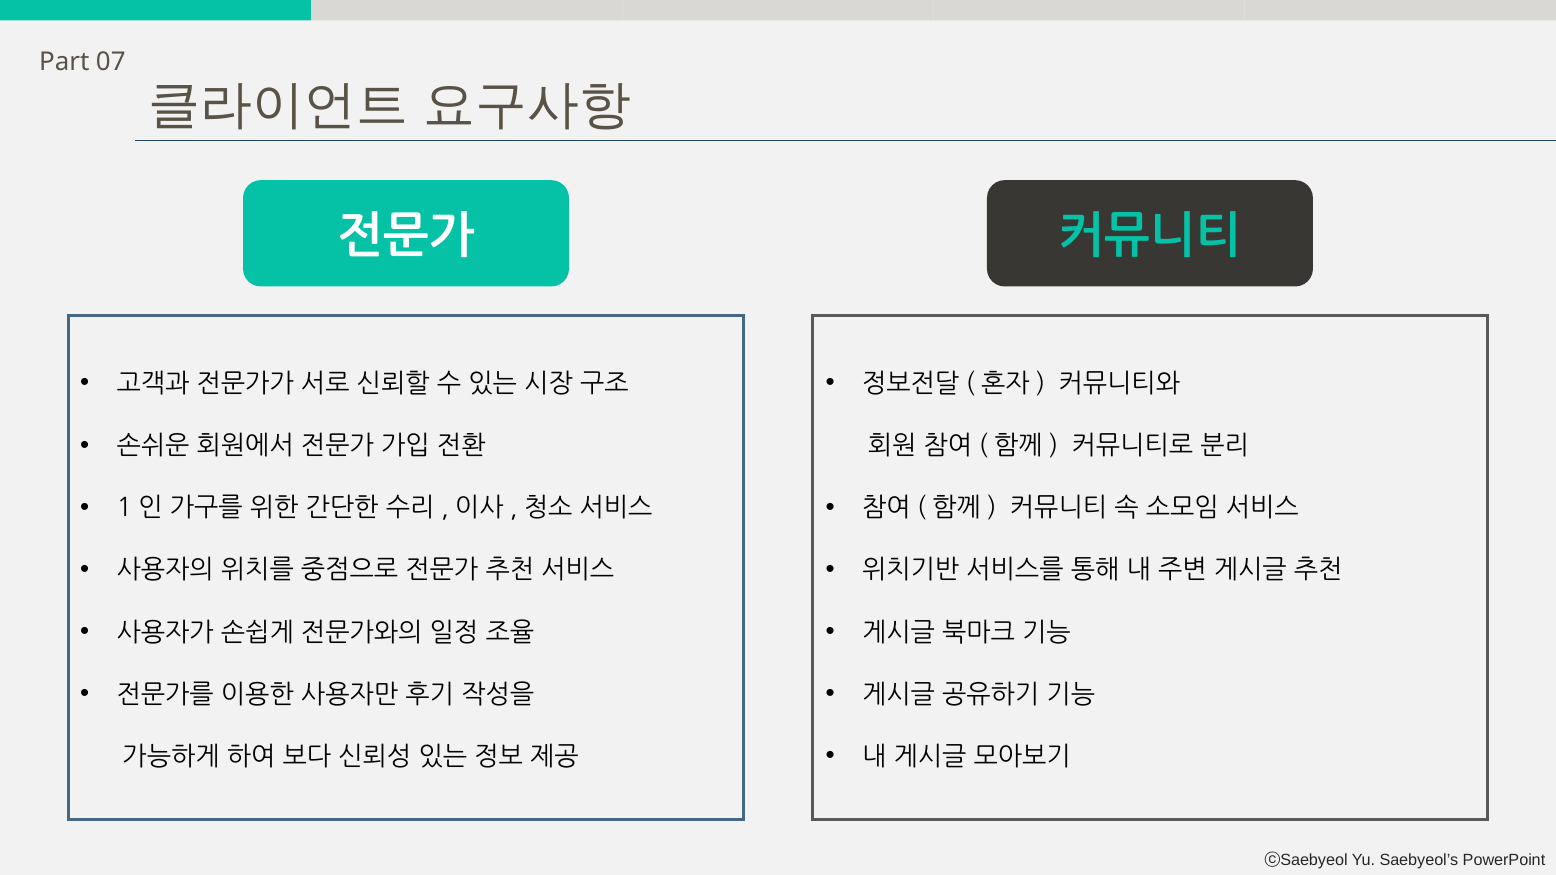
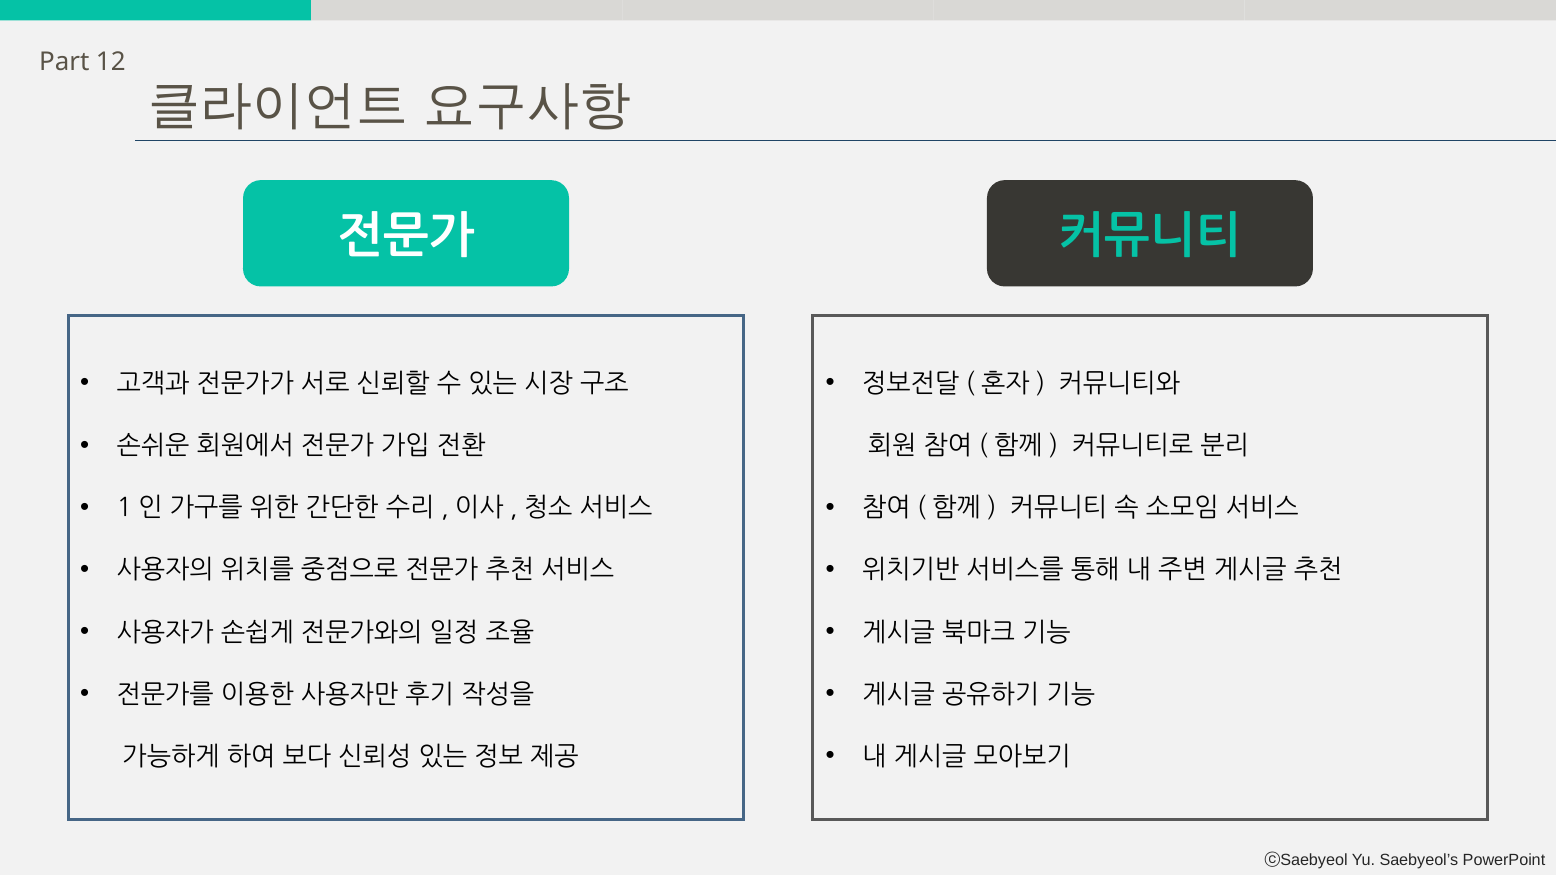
07: 07 -> 12 (111, 62)
